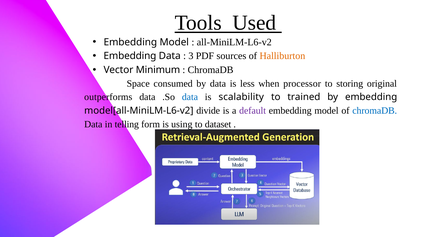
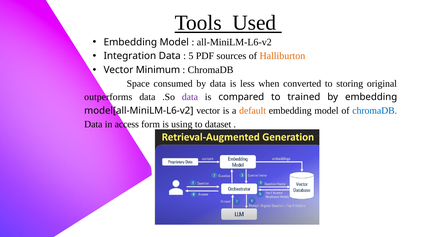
Embedding: Embedding -> Integration (130, 56)
3: 3 -> 5 (191, 56)
processor: processor -> converted (302, 84)
data colour: blue -> purple (190, 97)
scalability: scalability -> compared (241, 97)
model[all-MiniLM-L6-v2 divide: divide -> vector (208, 111)
default colour: purple -> orange (253, 111)
telling: telling -> access (127, 124)
